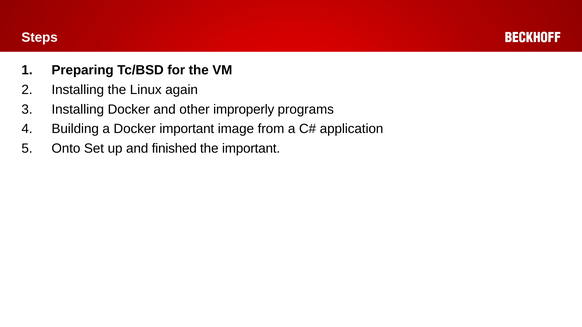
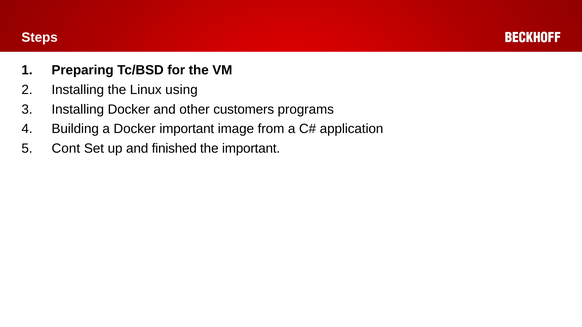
again: again -> using (182, 90)
improperly: improperly -> customers (244, 109)
Onto: Onto -> Cont (66, 149)
